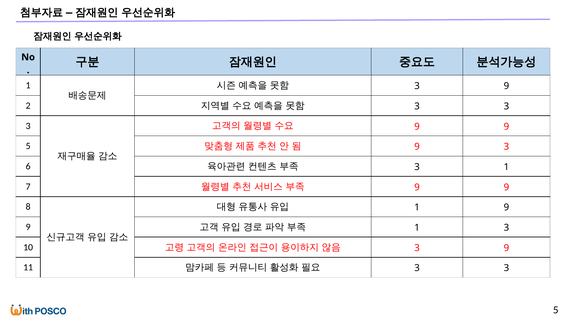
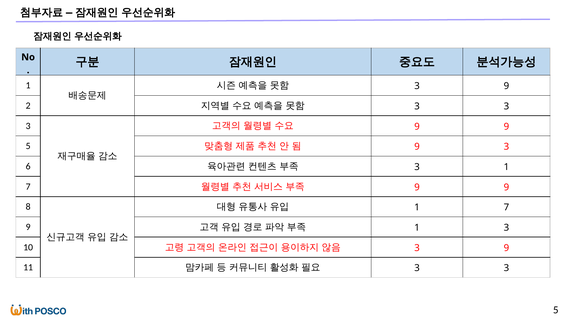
9: 9 -> 7 (506, 207)
